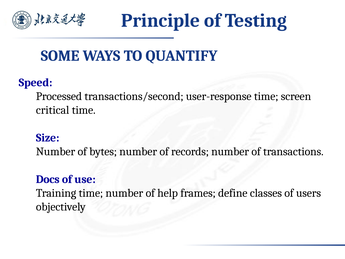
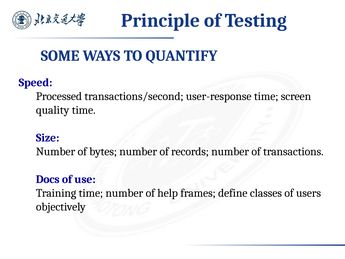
critical: critical -> quality (53, 110)
